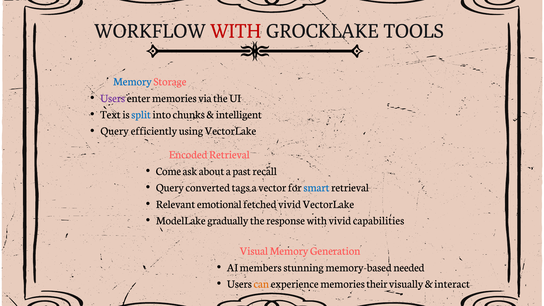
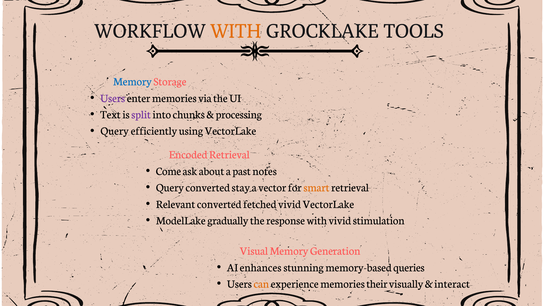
WITH colour: red -> orange (236, 31)
split colour: blue -> purple (141, 115)
intelligent: intelligent -> processing (239, 115)
recall: recall -> notes (265, 171)
tags: tags -> stay (241, 188)
smart colour: blue -> orange (316, 188)
Relevant emotional: emotional -> converted (219, 204)
capabilities: capabilities -> stimulation (379, 221)
members: members -> enhances (261, 267)
needed: needed -> queries (409, 267)
